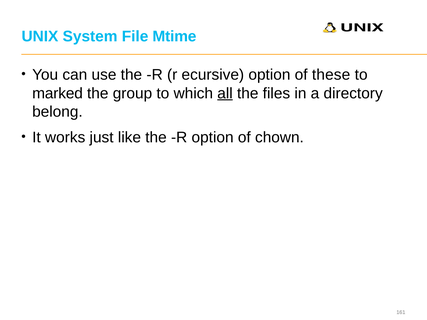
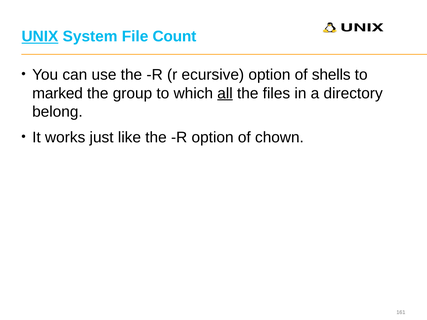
UNIX underline: none -> present (40, 36)
Mtime: Mtime -> Count (174, 36)
these: these -> shells (331, 75)
